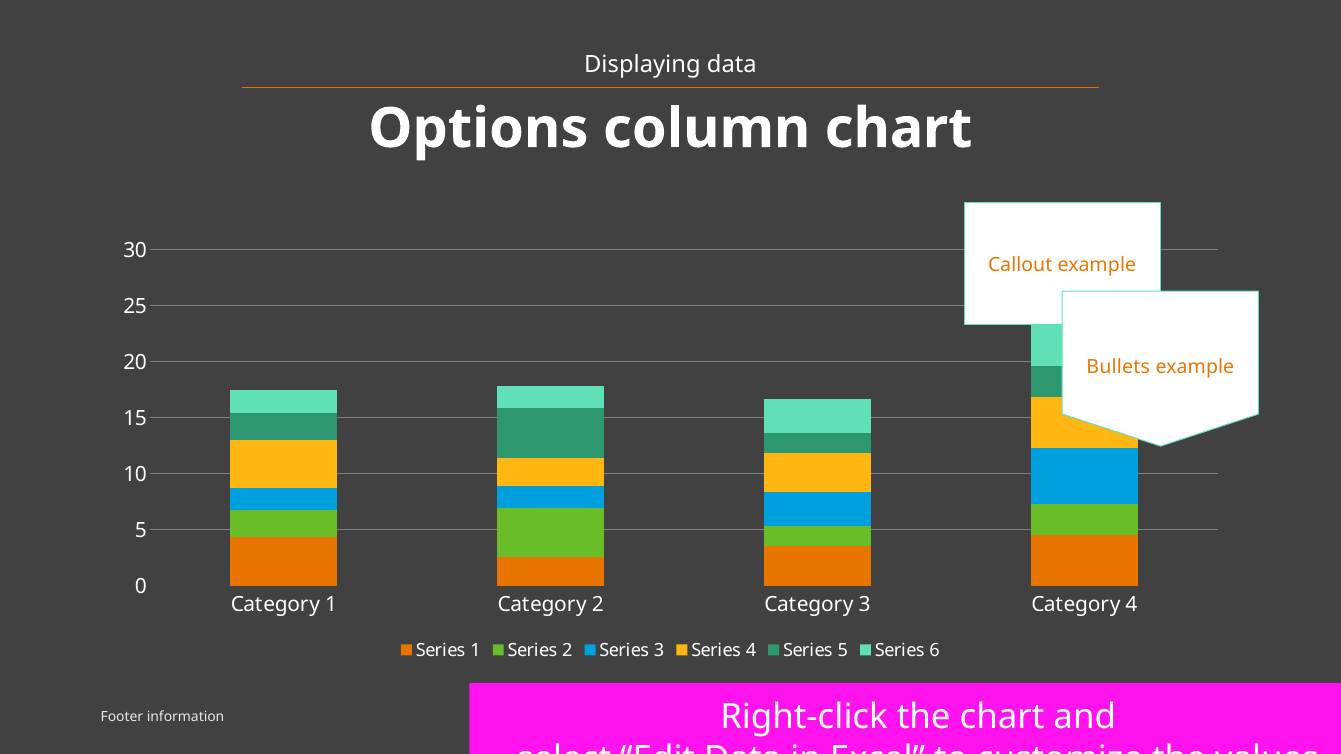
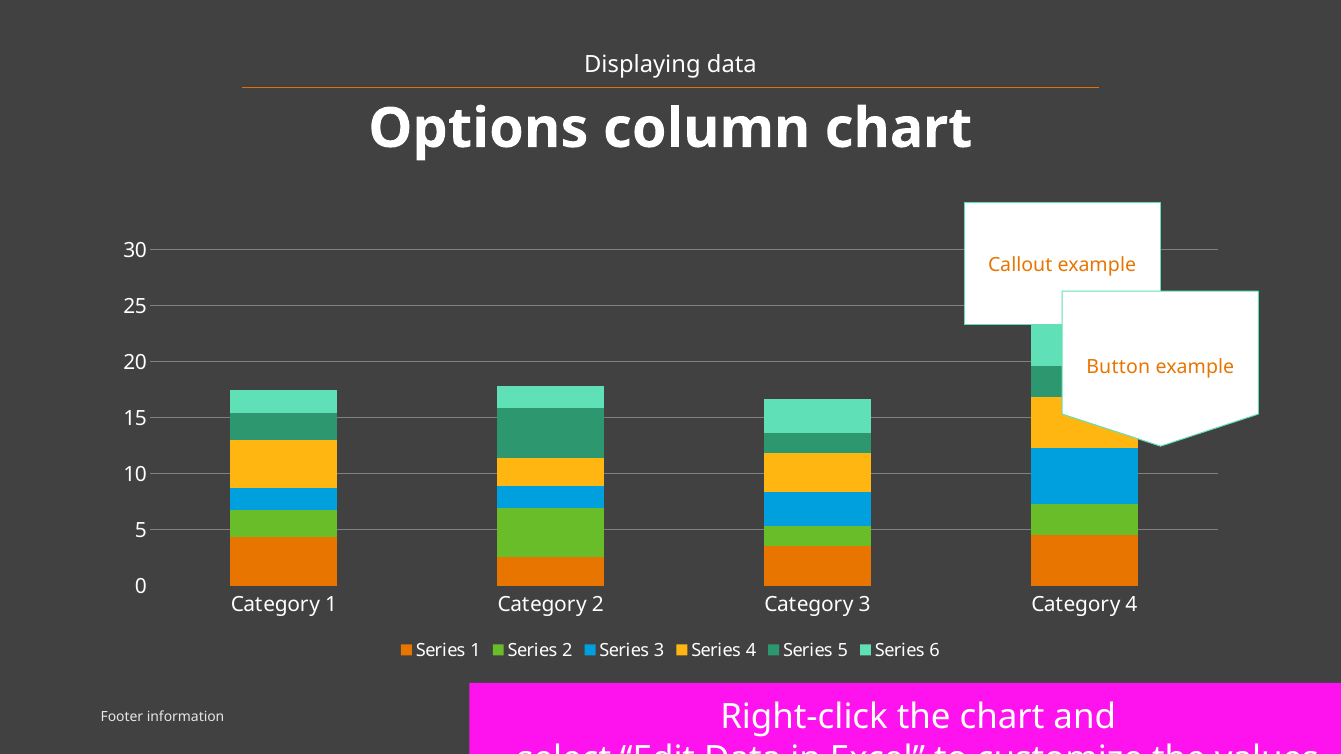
Bullets: Bullets -> Button (1118, 368)
